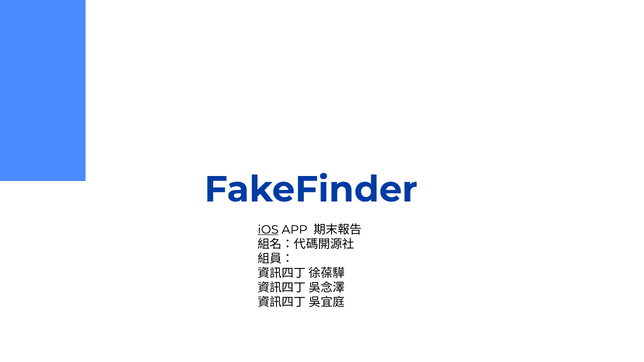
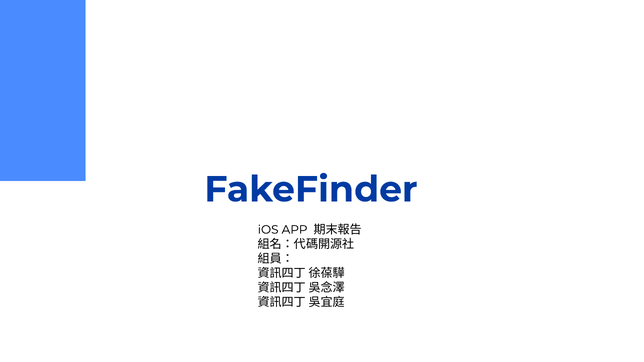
iOS underline: present -> none (268, 230)
